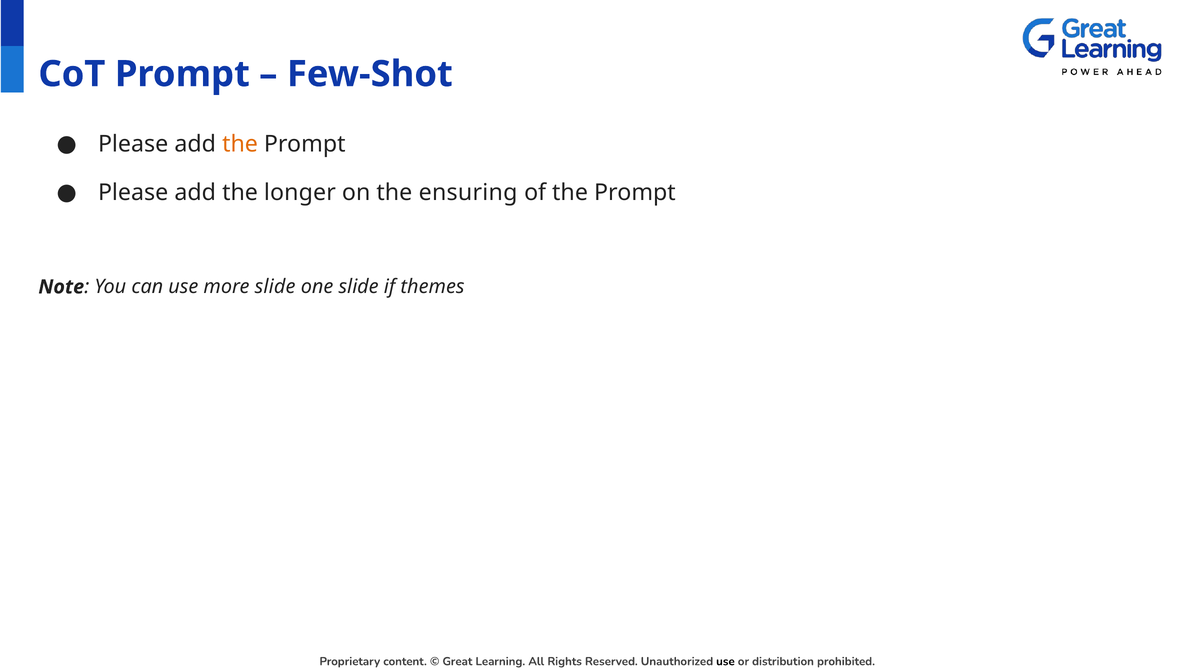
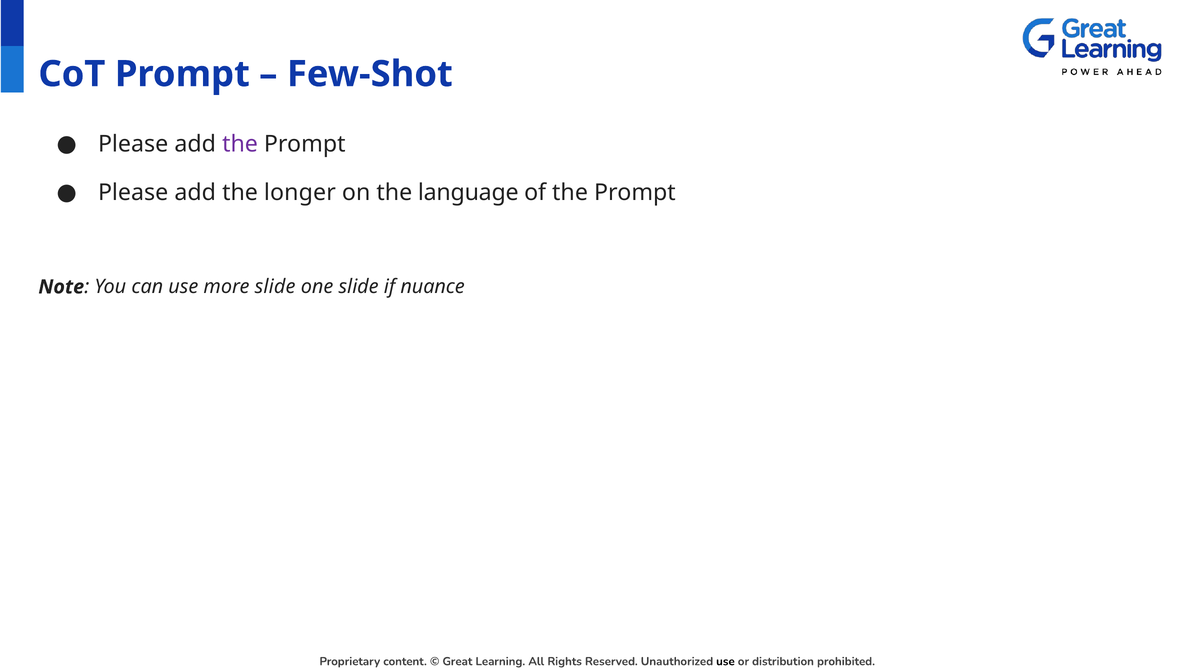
the colour: orange -> purple (240, 144)
ensuring: ensuring -> language (468, 193)
themes: themes -> nuance (433, 287)
